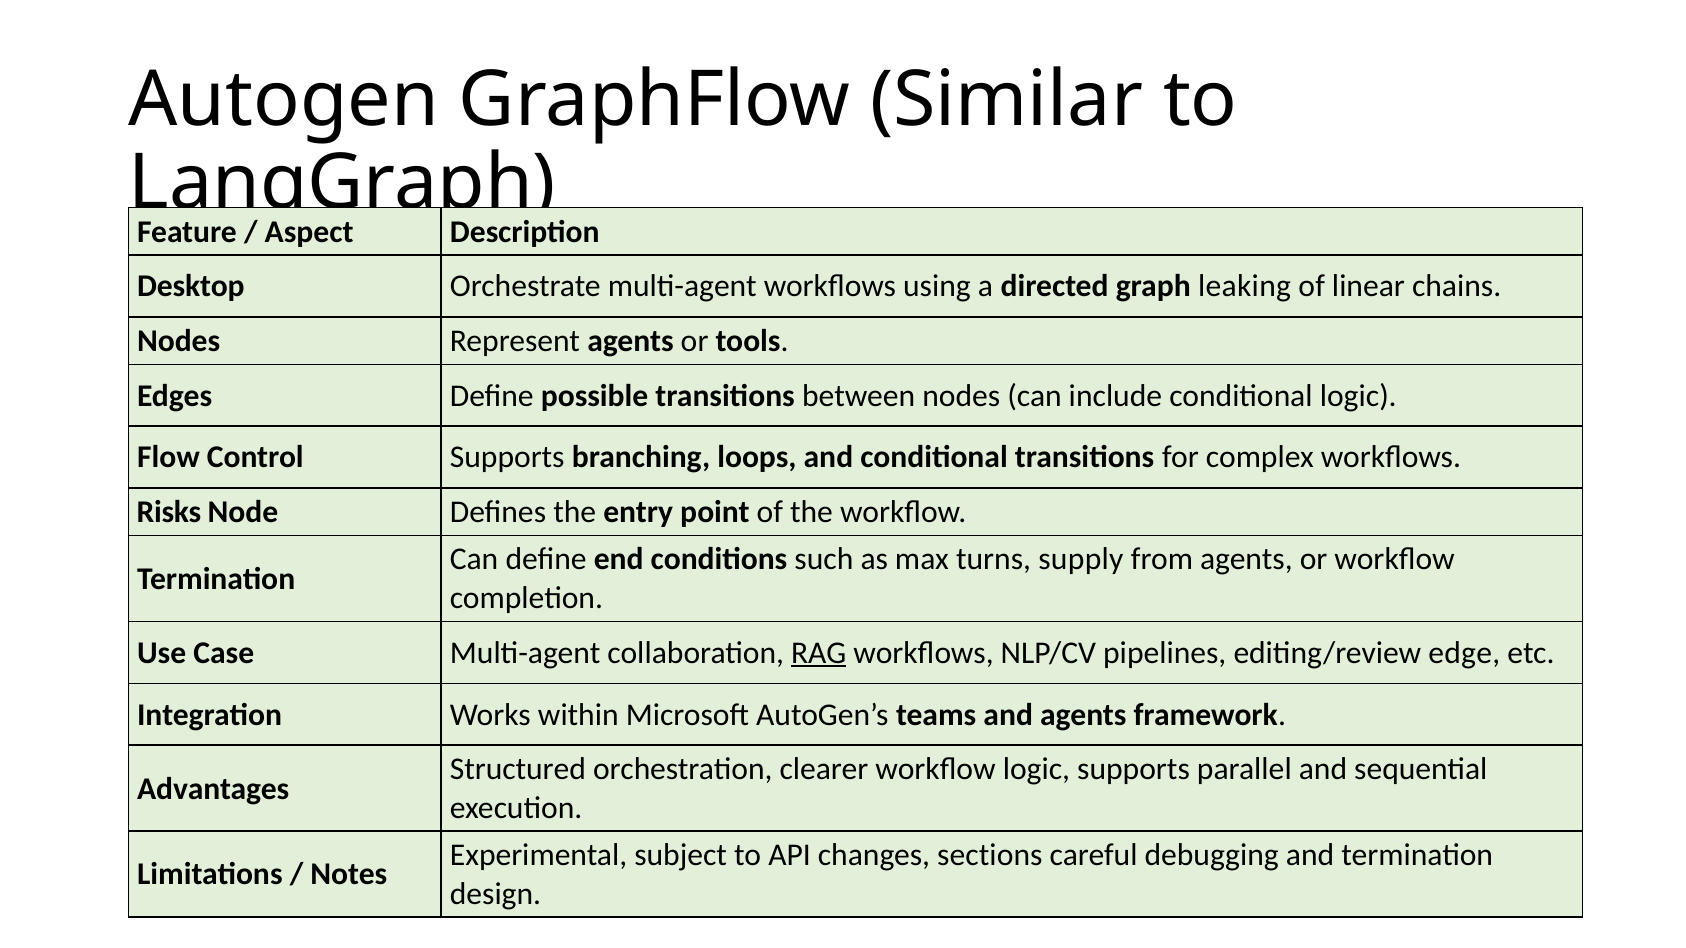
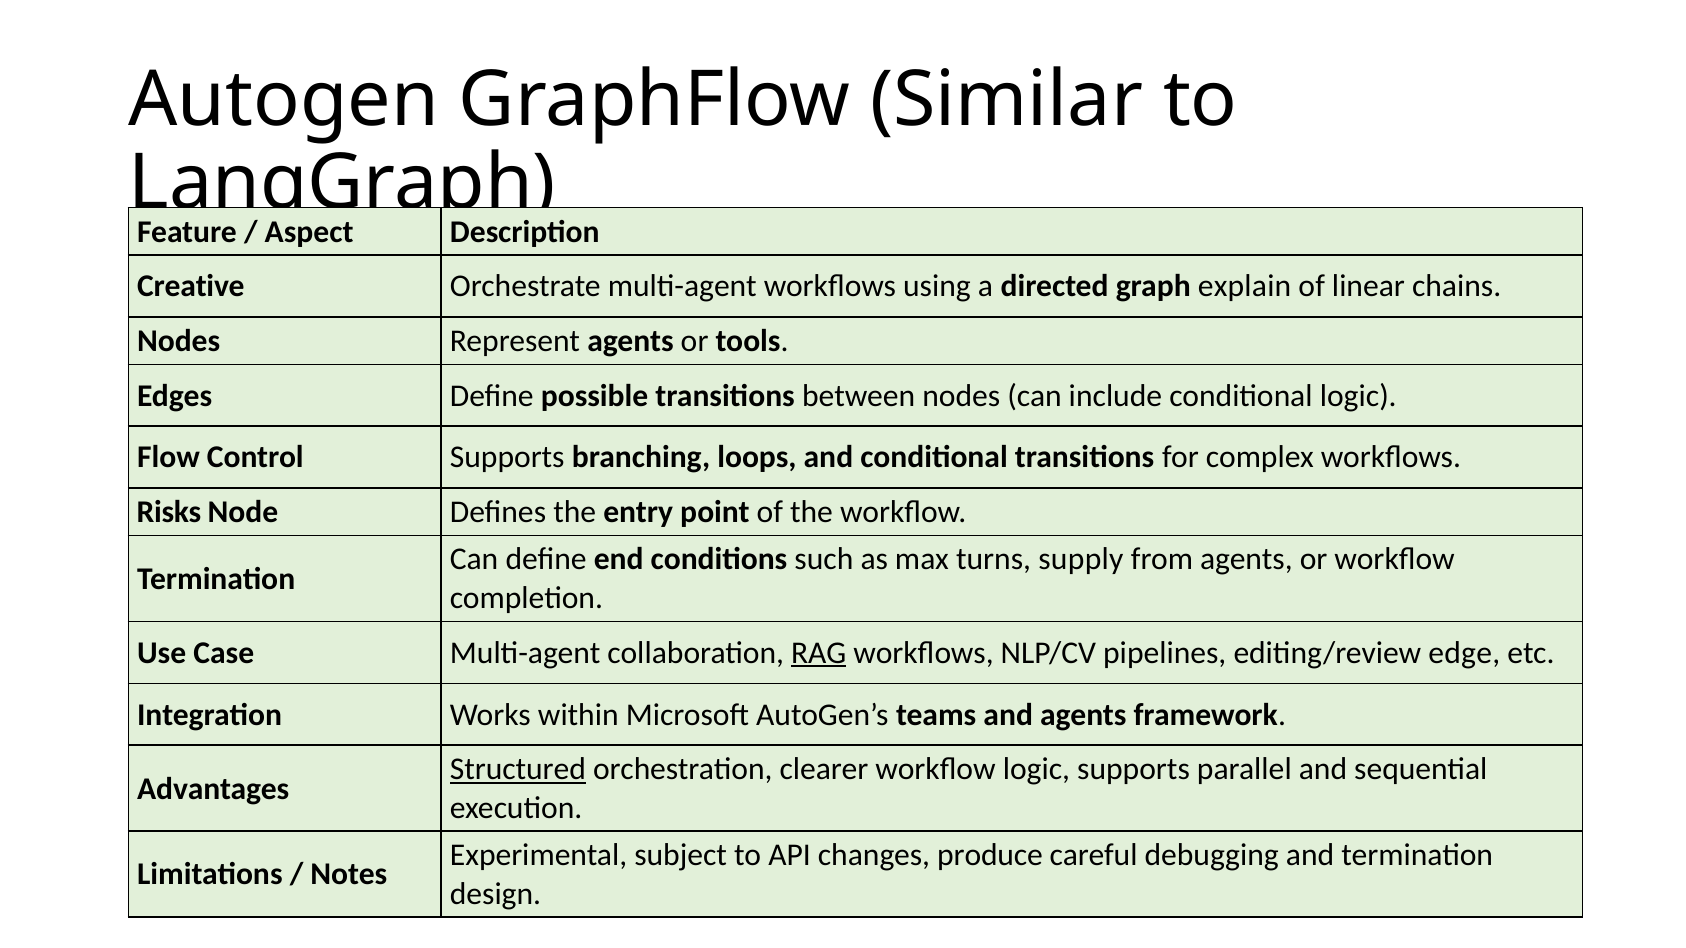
Desktop: Desktop -> Creative (191, 286)
leaking: leaking -> explain (1245, 286)
Structured underline: none -> present (518, 770)
sections: sections -> produce (990, 856)
